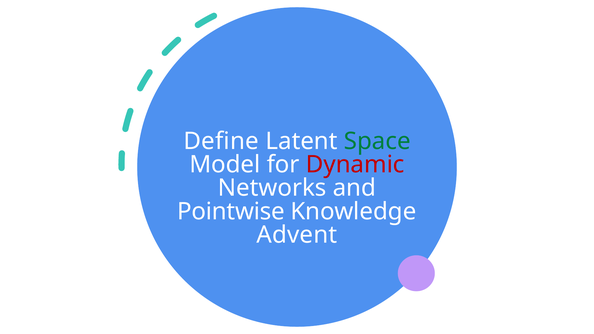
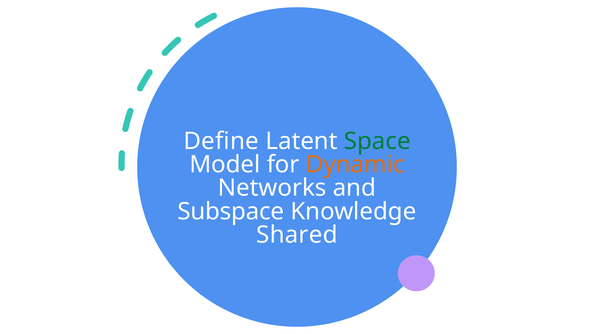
Dynamic colour: red -> orange (355, 165)
Pointwise: Pointwise -> Subspace (231, 211)
Advent: Advent -> Shared (297, 235)
